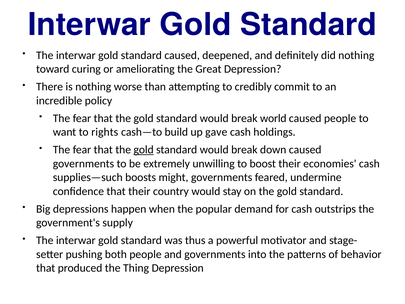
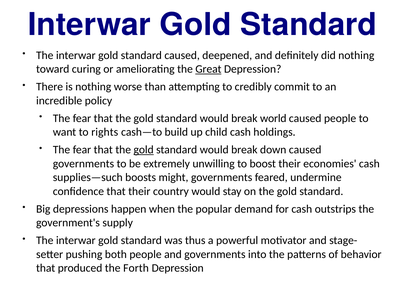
Great underline: none -> present (208, 69)
gave: gave -> child (216, 132)
Thing: Thing -> Forth (136, 268)
